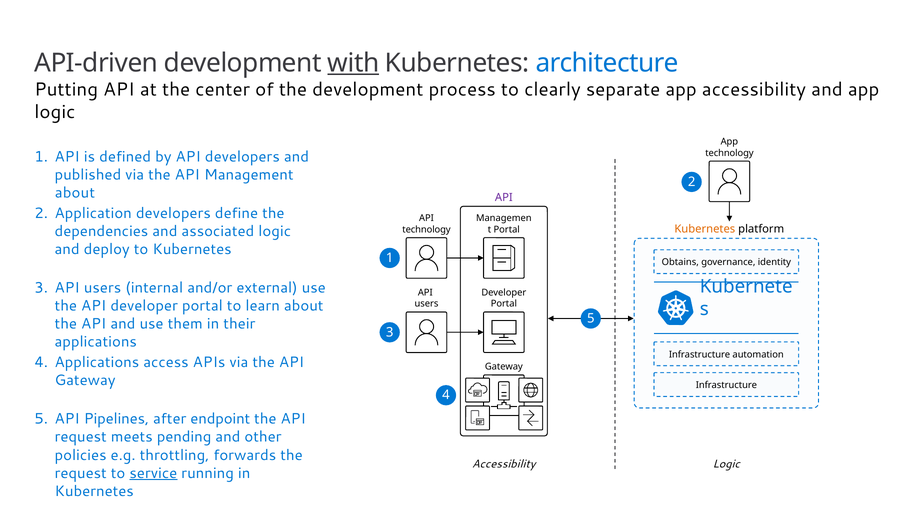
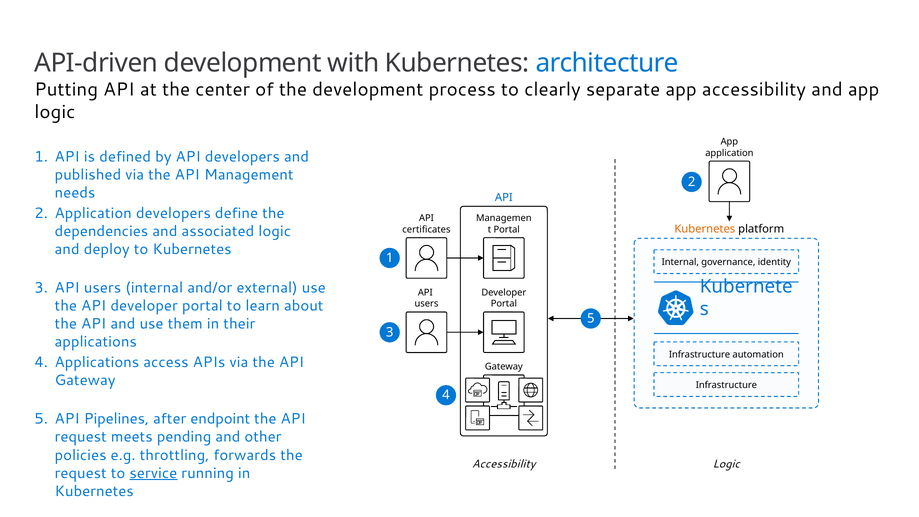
with underline: present -> none (353, 63)
technology: technology -> application (729, 153)
about: about -> needs (75, 193)
API colour: purple -> blue (504, 197)
technology: technology -> certificates (426, 229)
Obtains: Obtains -> Internal (680, 262)
